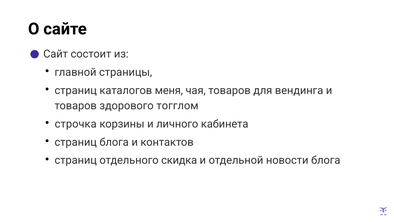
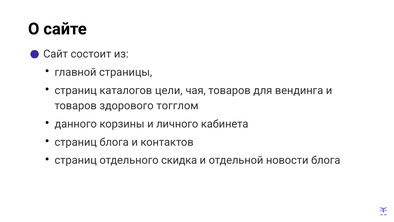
меня: меня -> цели (169, 90)
строчка: строчка -> данного (76, 124)
